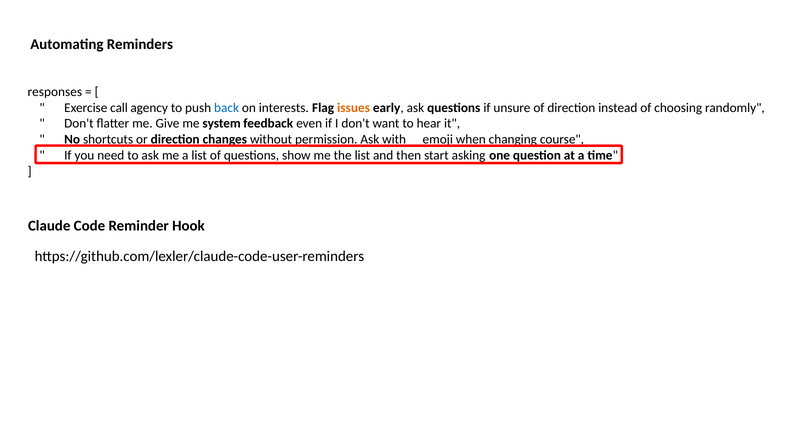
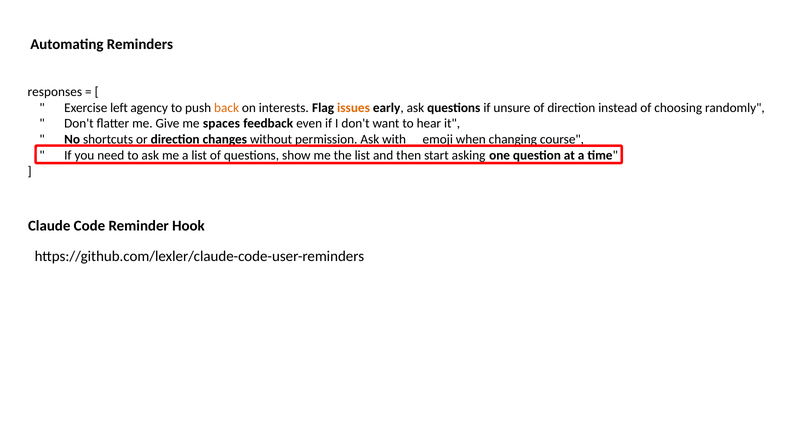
call: call -> left (119, 108)
back colour: blue -> orange (227, 108)
system: system -> spaces (221, 124)
